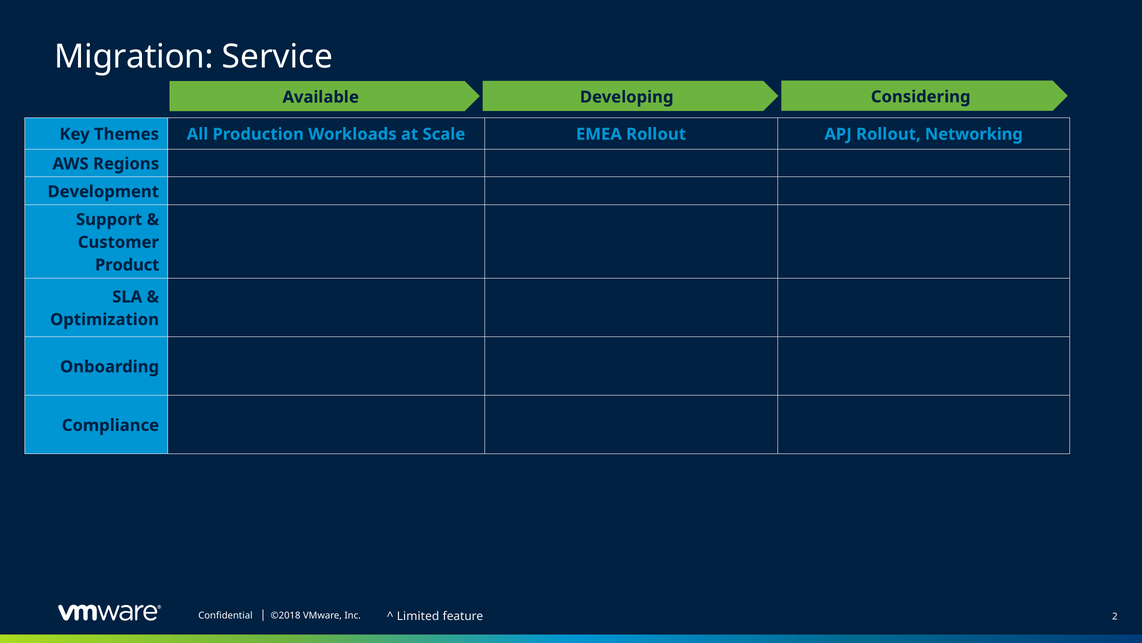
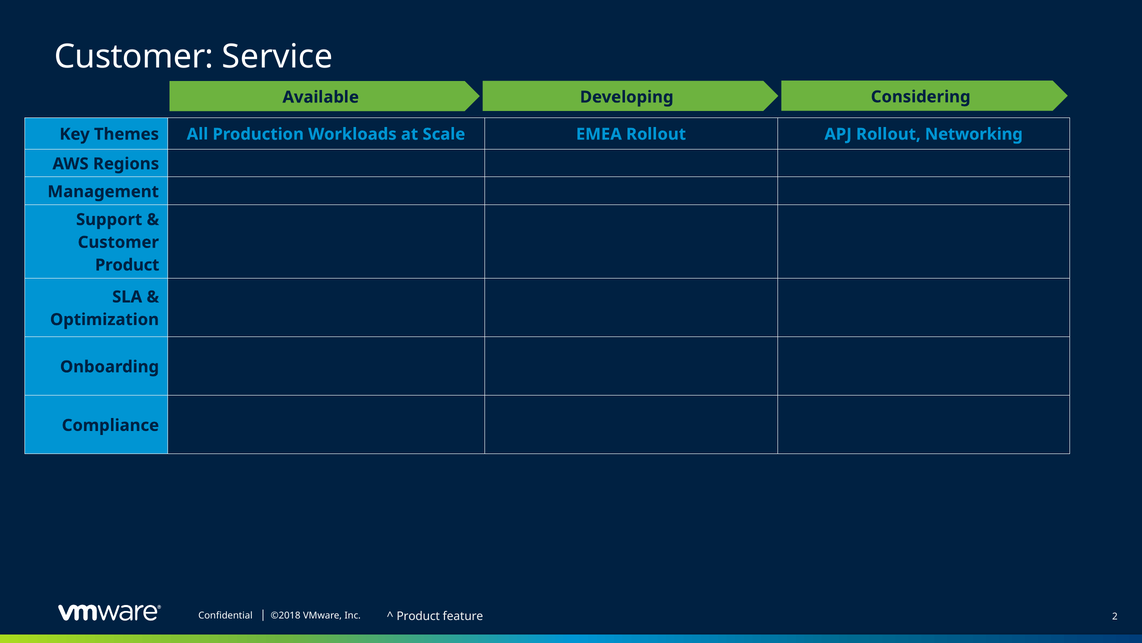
Migration: Migration -> Customer (134, 57)
Development: Development -> Management (103, 192)
Limited: Limited -> Product (418, 616)
